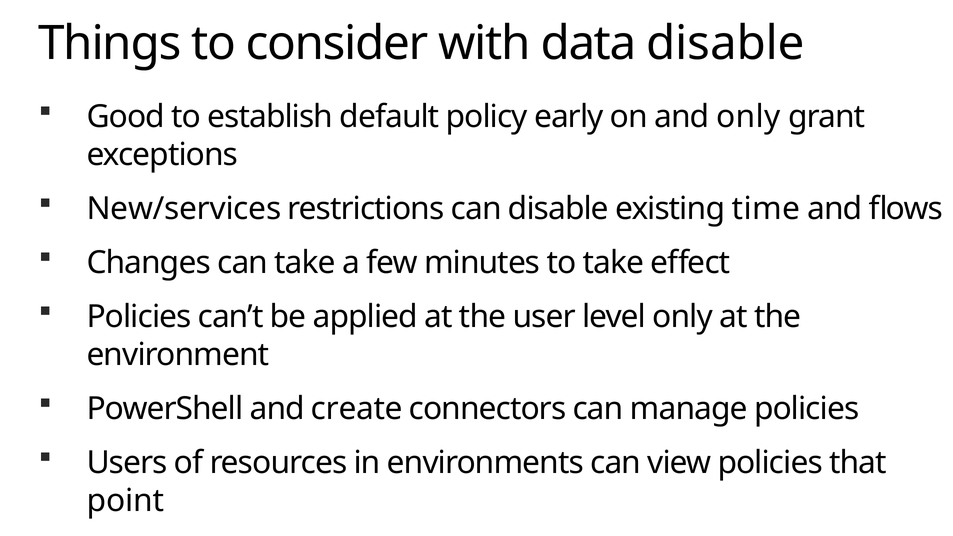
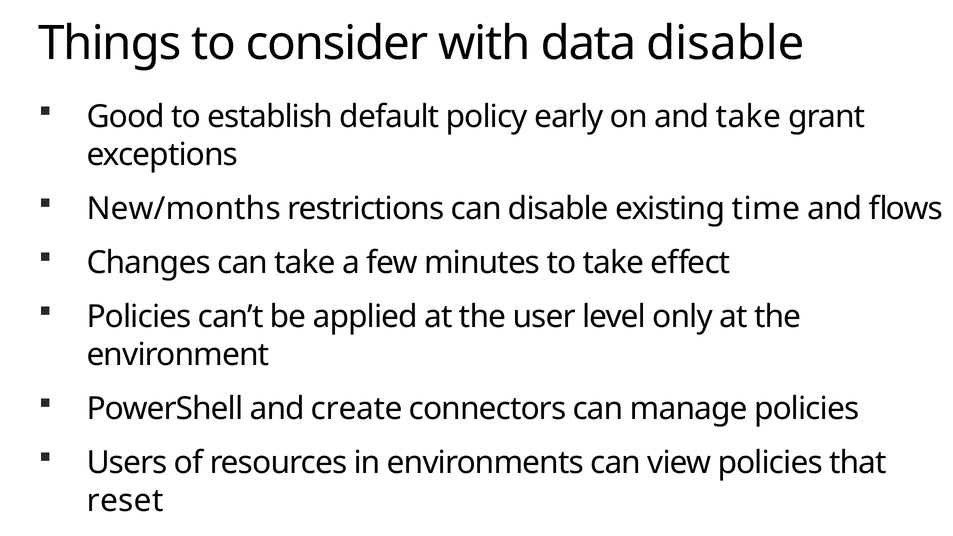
and only: only -> take (749, 117)
New/services: New/services -> New/months (184, 209)
point: point -> reset (125, 501)
